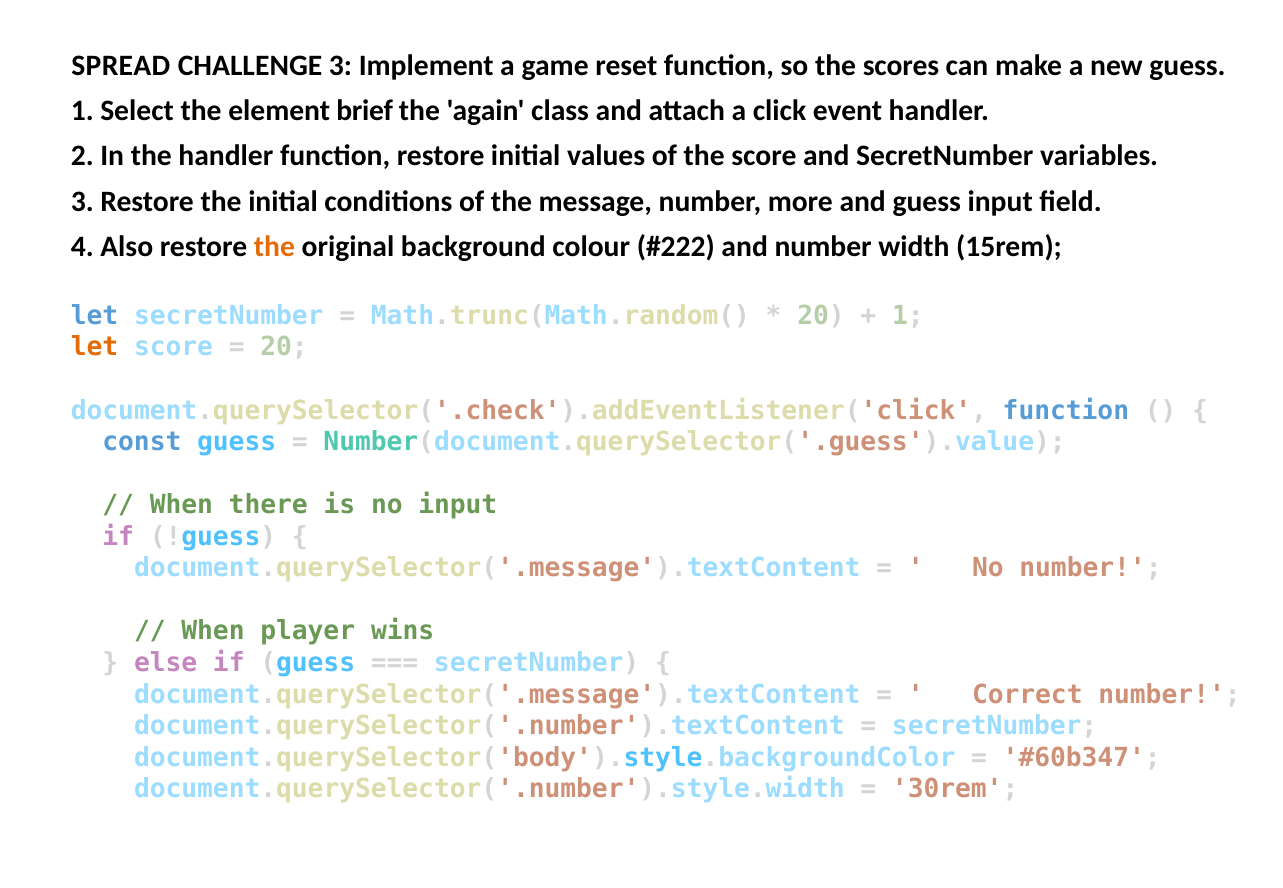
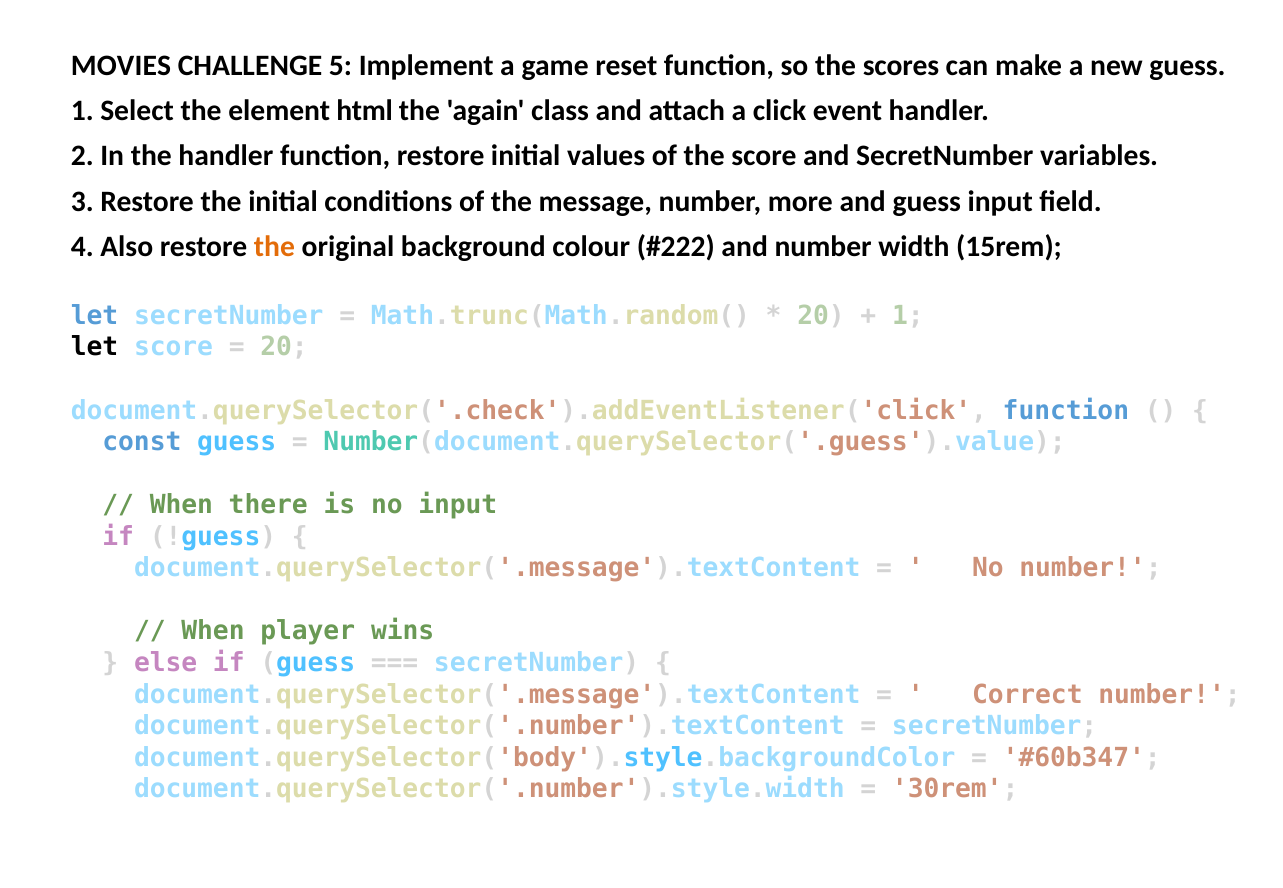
SPREAD: SPREAD -> MOVIES (121, 65)
CHALLENGE 3: 3 -> 5 (340, 65)
brief: brief -> html (365, 111)
let colour: orange -> black (95, 347)
